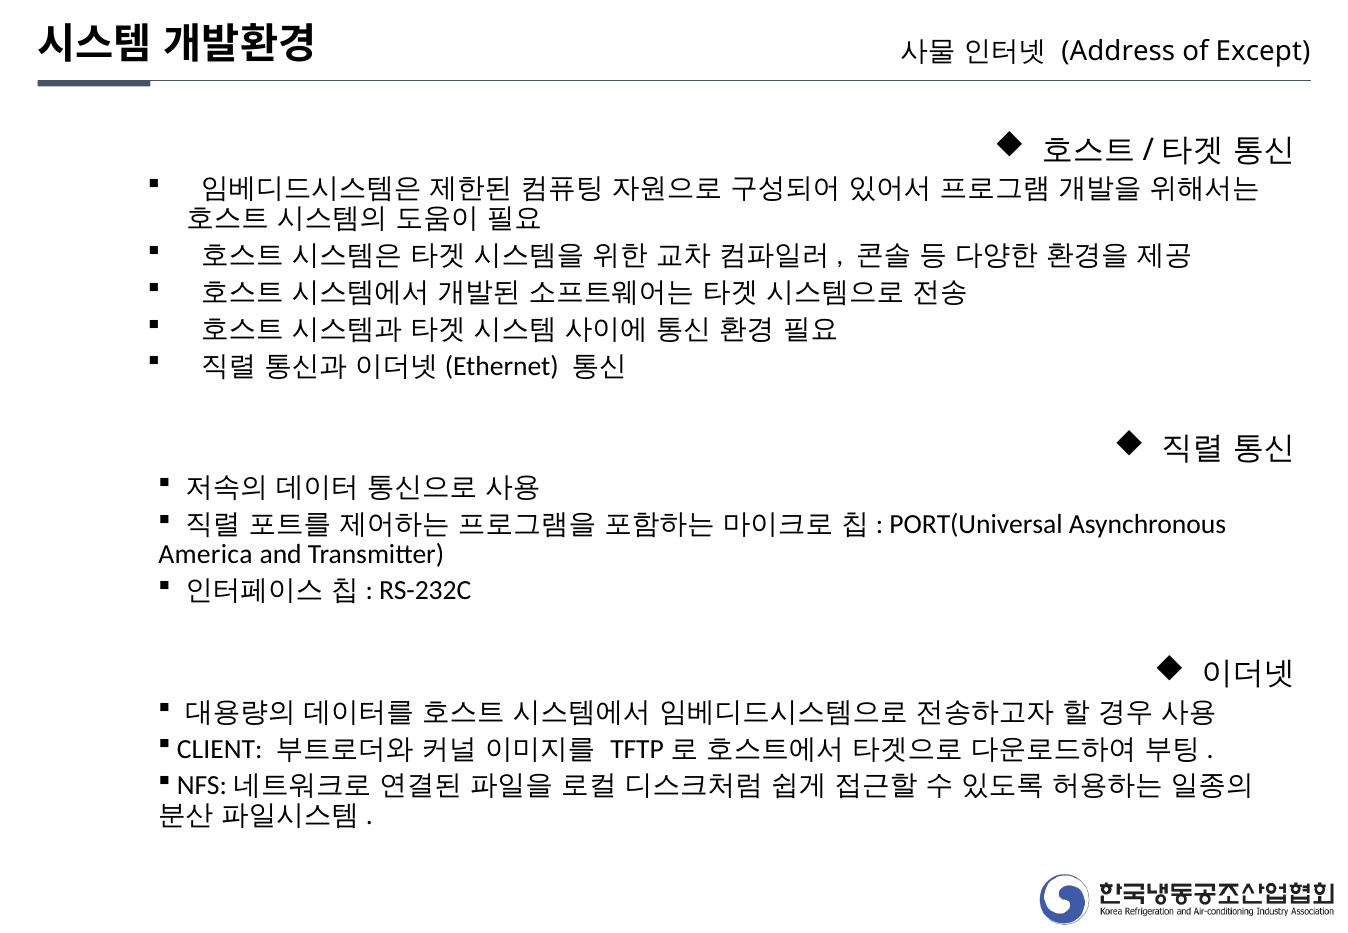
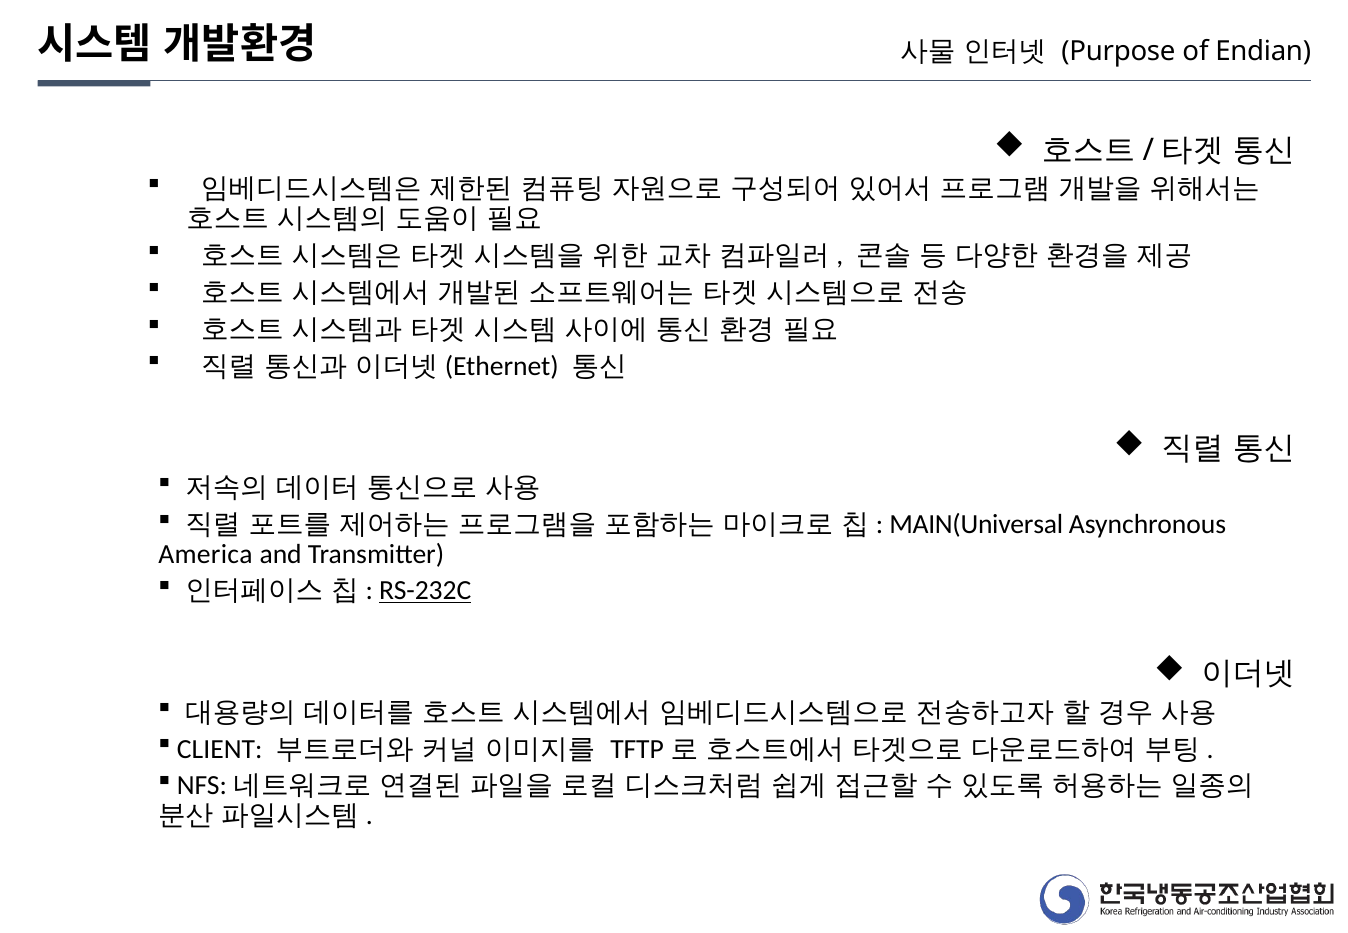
Address: Address -> Purpose (1118, 51)
Except: Except -> Endian (1263, 51)
PORT(Universal: PORT(Universal -> MAIN(Universal (976, 524)
RS-232C underline: none -> present (425, 591)
